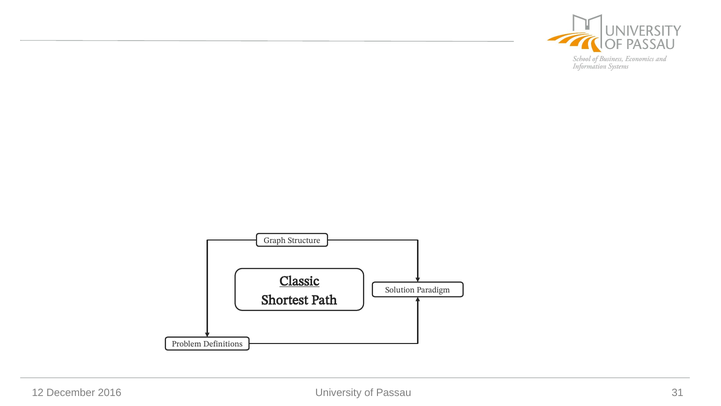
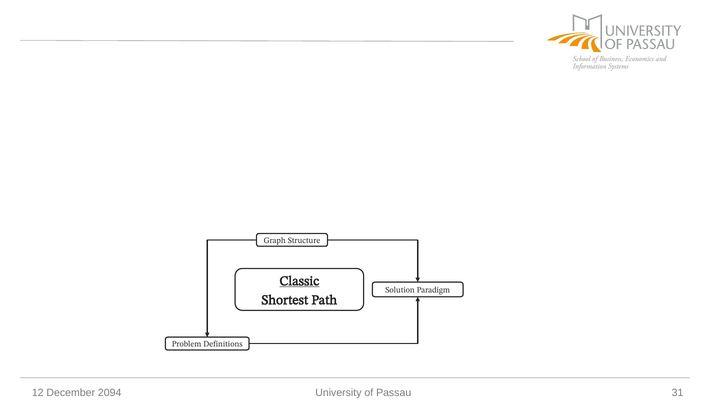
2016: 2016 -> 2094 (110, 392)
